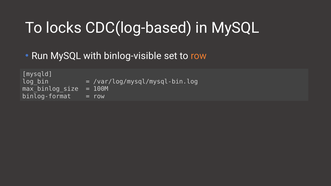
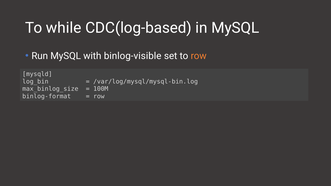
locks: locks -> while (64, 28)
